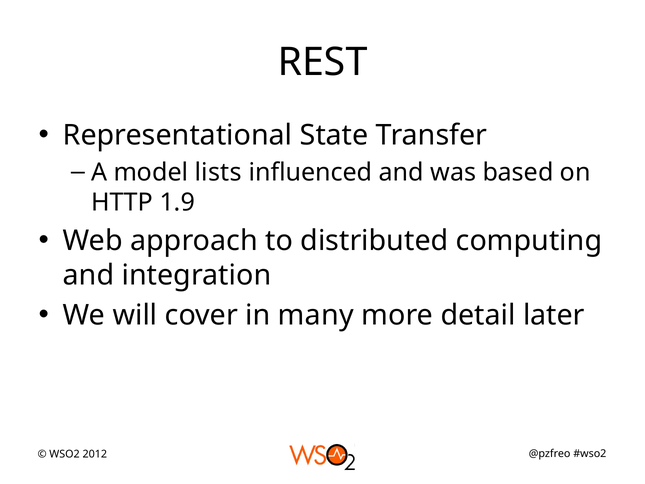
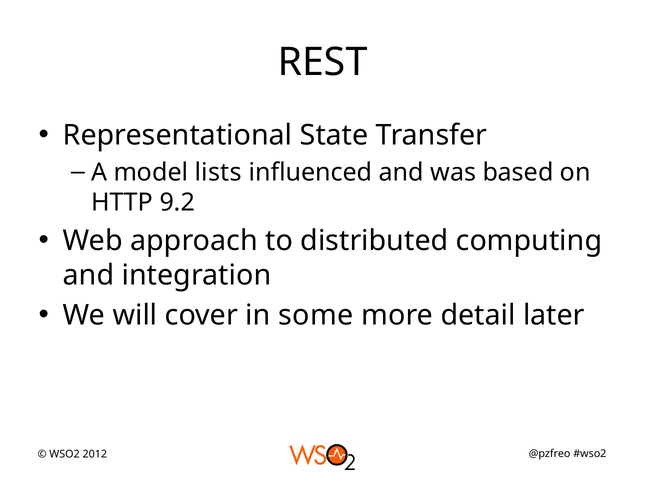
1.9: 1.9 -> 9.2 (177, 202)
many: many -> some (316, 315)
